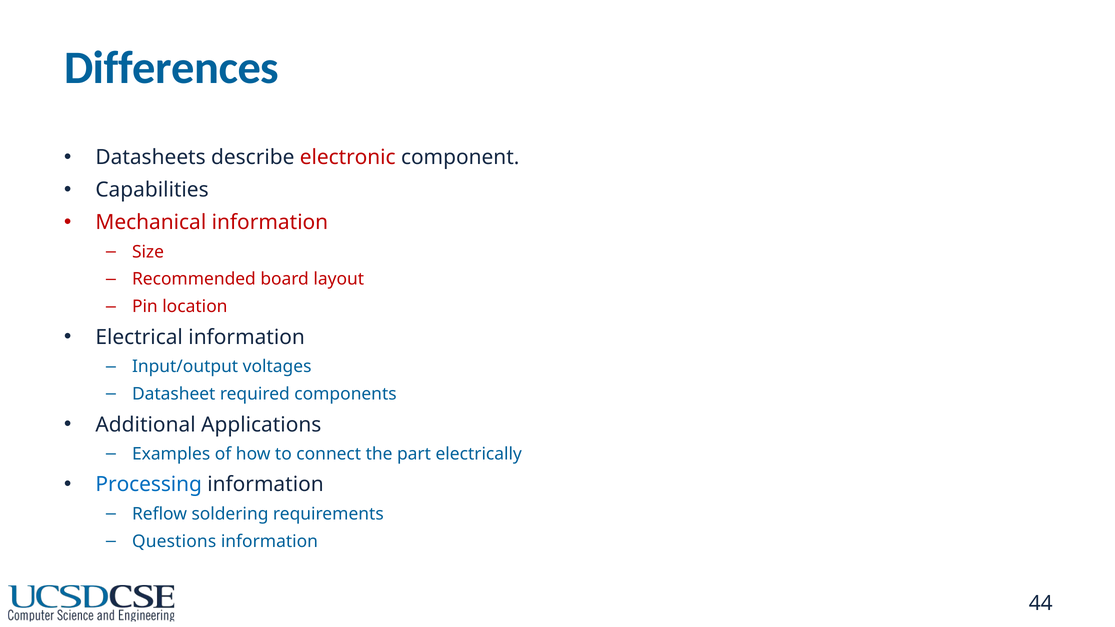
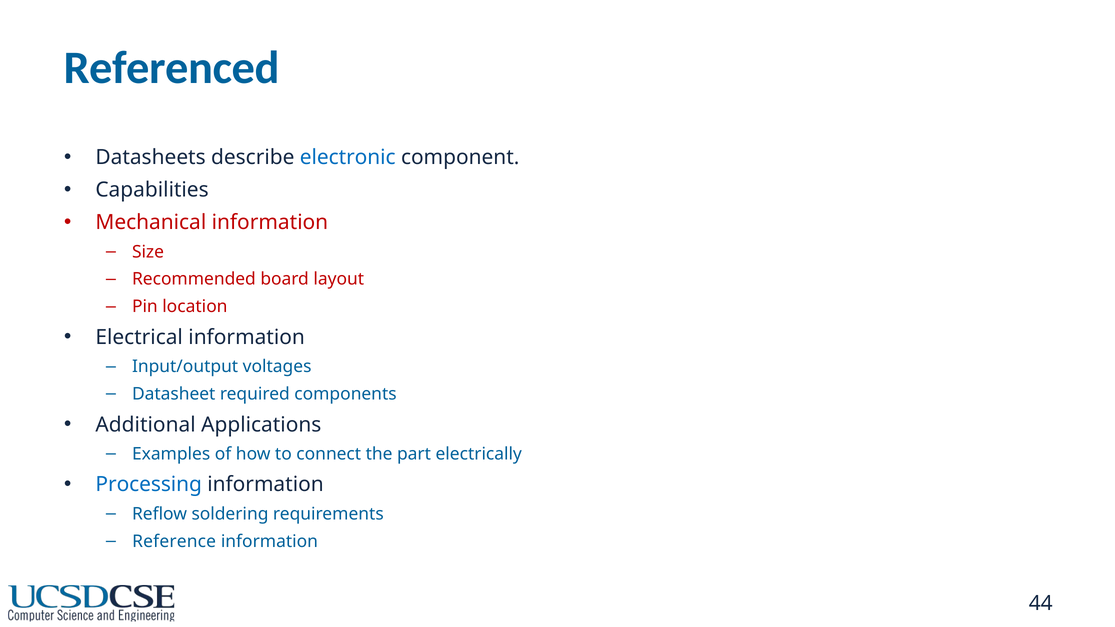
Differences: Differences -> Referenced (172, 68)
electronic colour: red -> blue (348, 158)
Questions: Questions -> Reference (174, 541)
